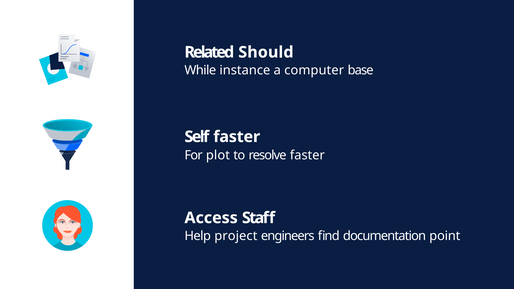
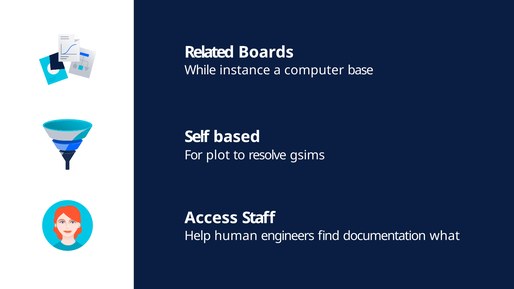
Should: Should -> Boards (266, 52)
Self faster: faster -> based (237, 137)
resolve faster: faster -> gsims (307, 155)
project: project -> human (236, 236)
point: point -> what (445, 236)
